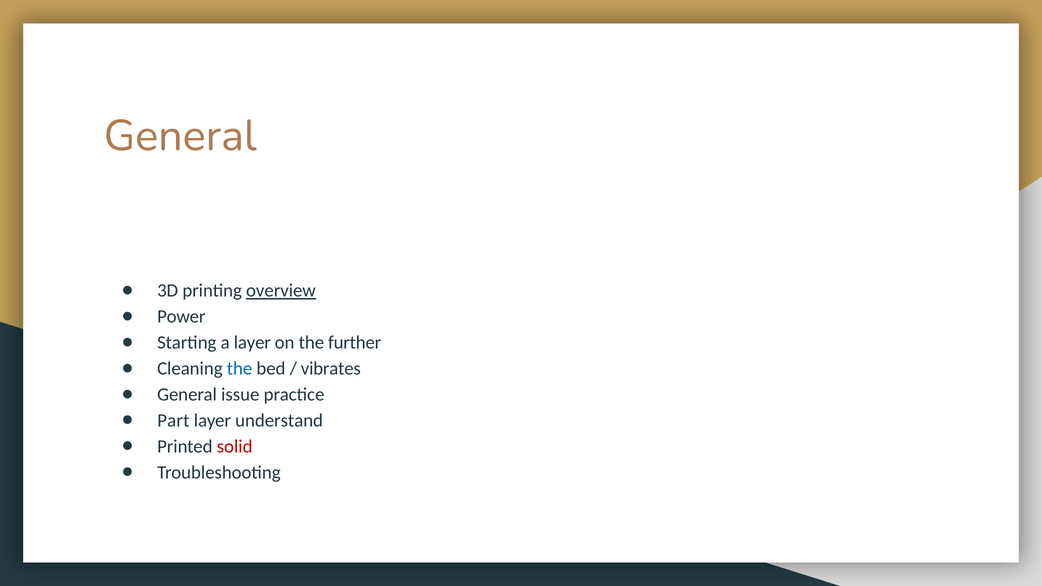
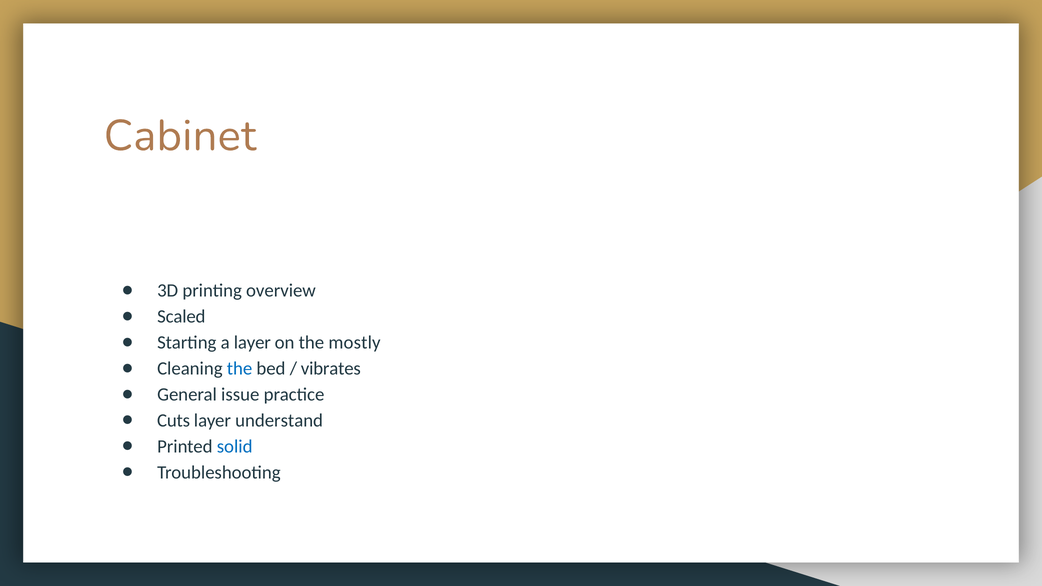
General: General -> Cabinet (180, 136)
overview underline: present -> none (281, 291)
Power: Power -> Scaled (181, 317)
further: further -> mostly (355, 343)
Part: Part -> Cuts (174, 421)
solid colour: red -> blue (235, 446)
